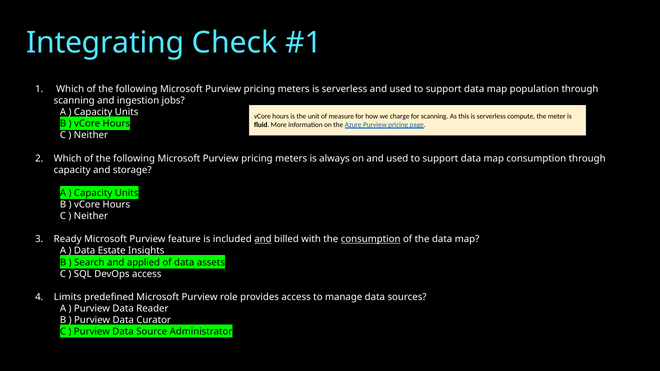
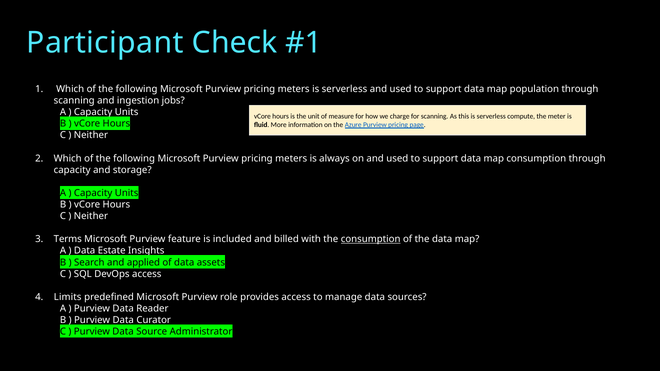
Integrating: Integrating -> Participant (105, 43)
Ready: Ready -> Terms (68, 239)
and underline: present -> none (263, 239)
